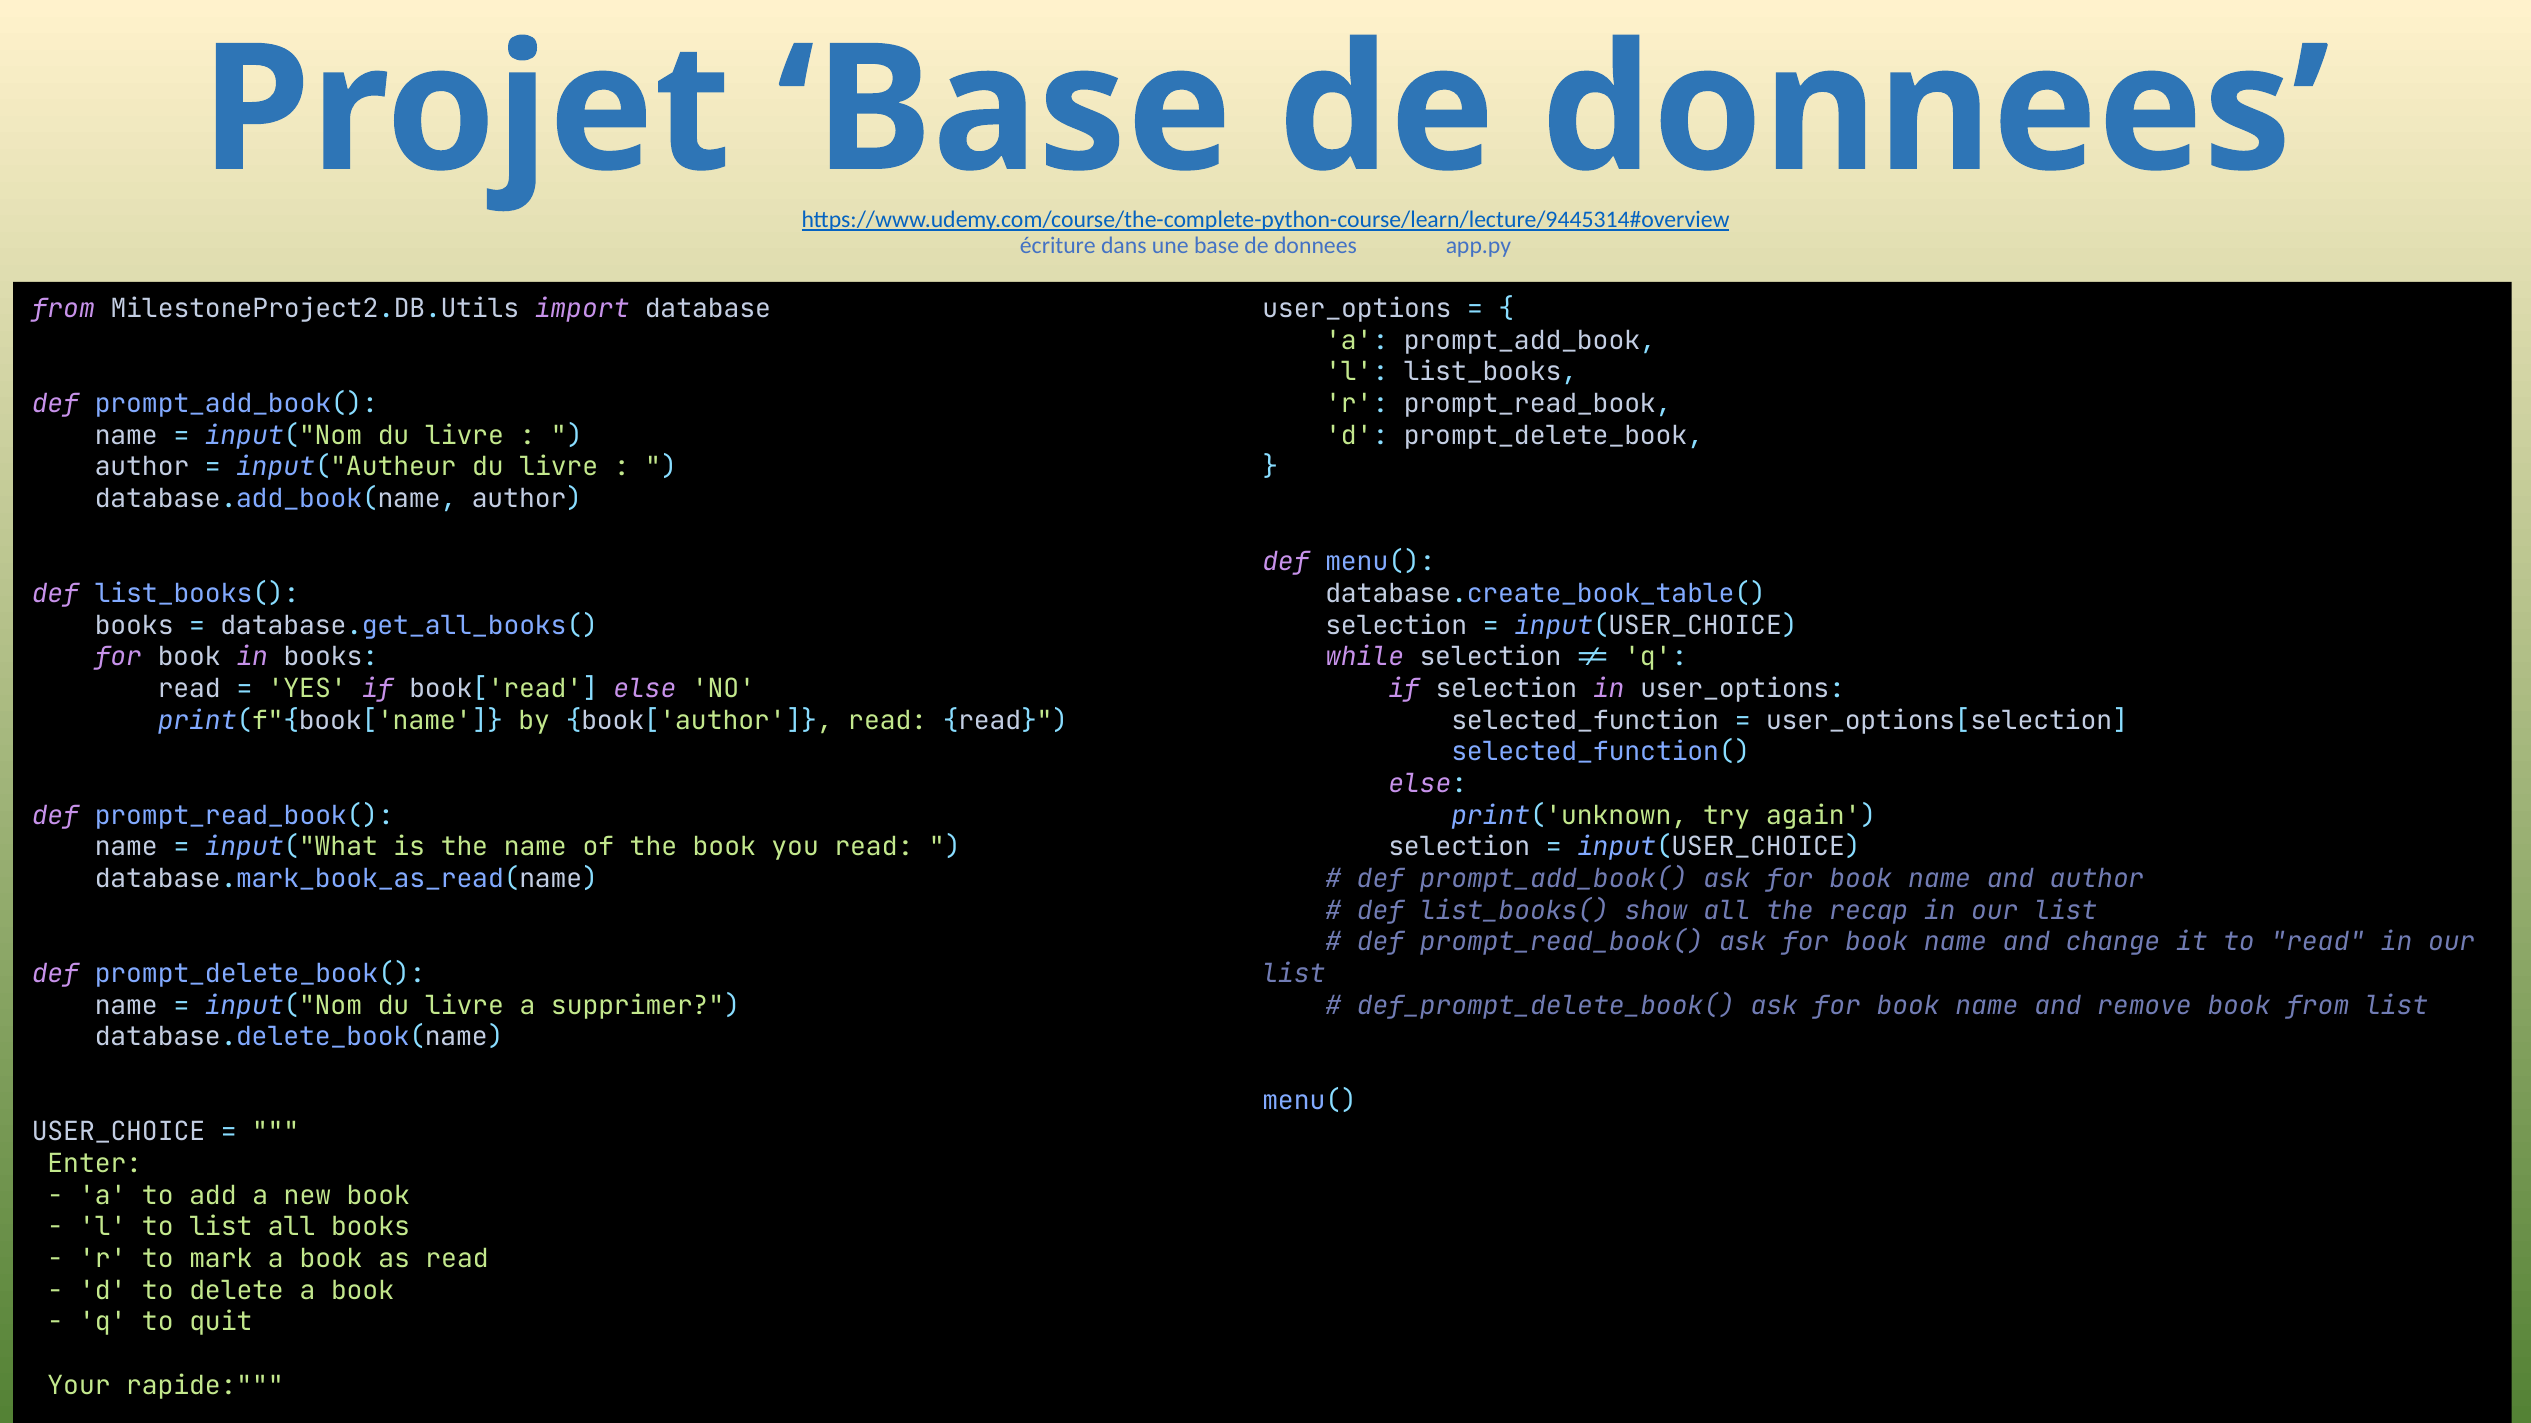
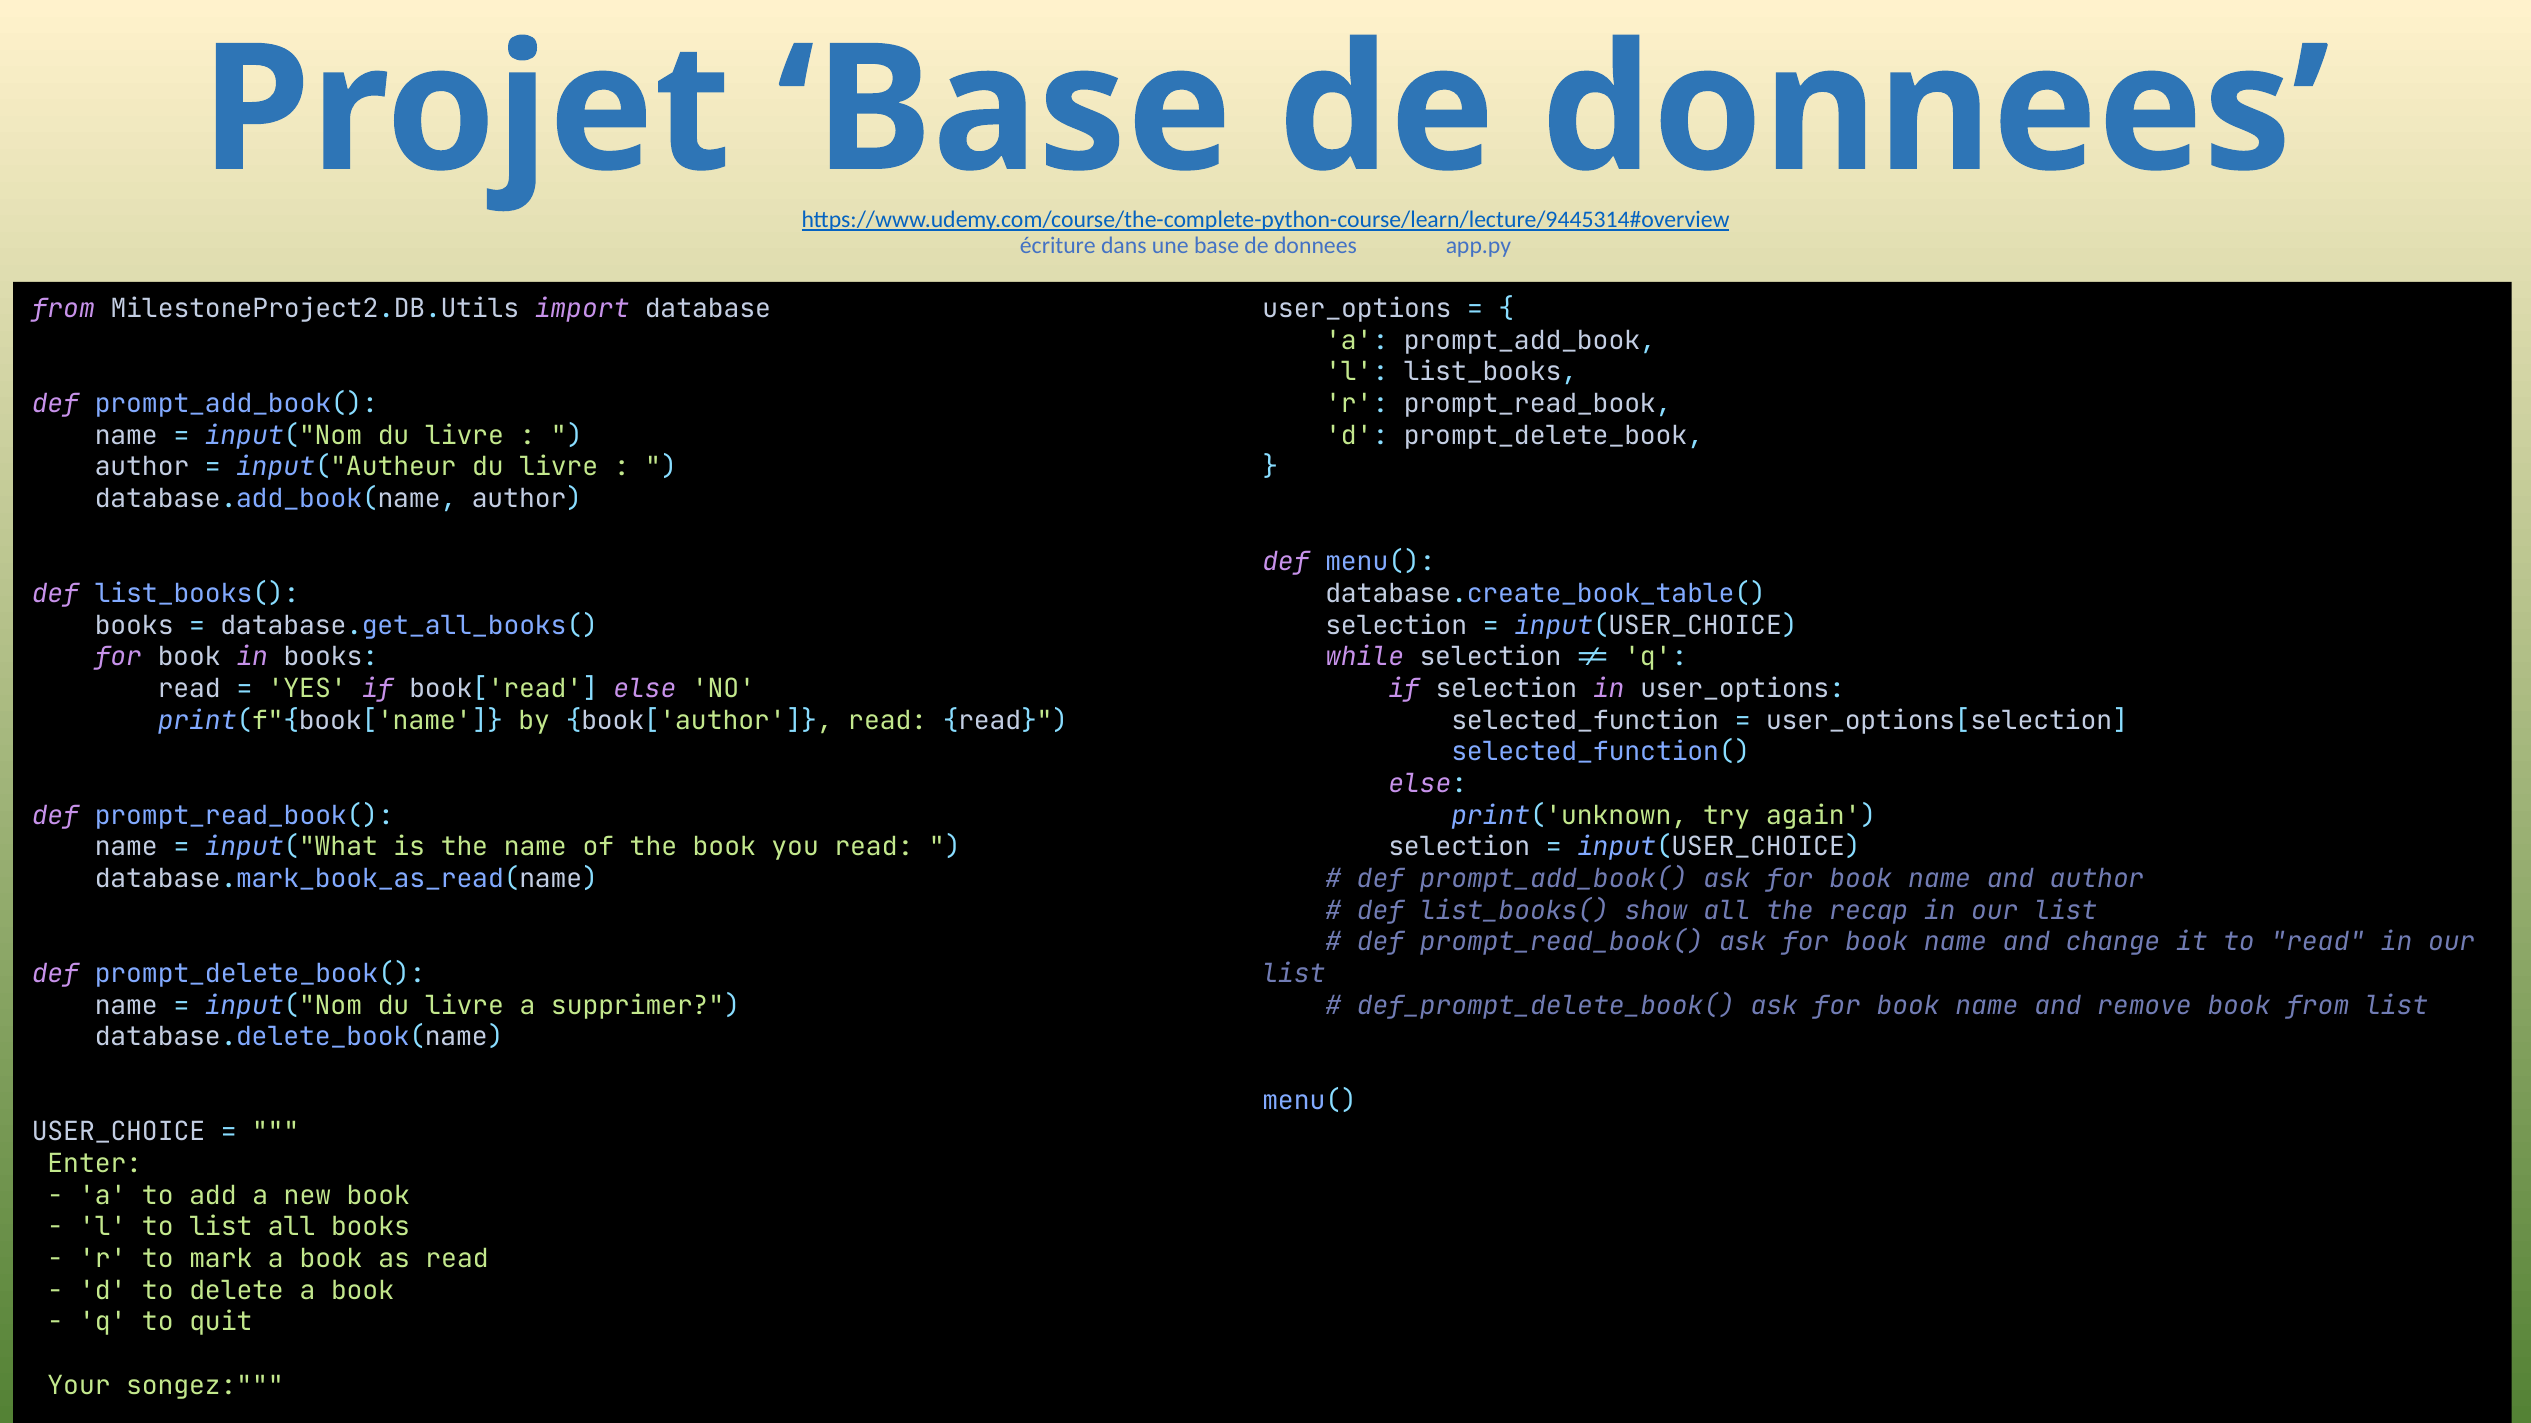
rapide: rapide -> songez (205, 1386)
